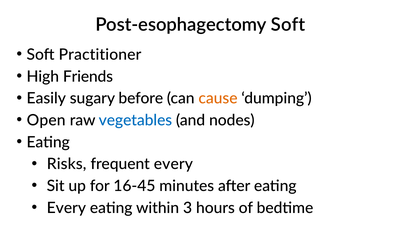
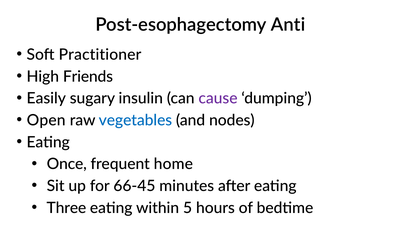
Post-esophagectomy Soft: Soft -> Anti (288, 25)
before: before -> insulin (141, 99)
cause colour: orange -> purple (218, 99)
Risks: Risks -> Once (67, 164)
frequent every: every -> home (173, 164)
16-45: 16-45 -> 66-45 (134, 186)
Every: Every -> Three (66, 208)
3: 3 -> 5 (188, 208)
